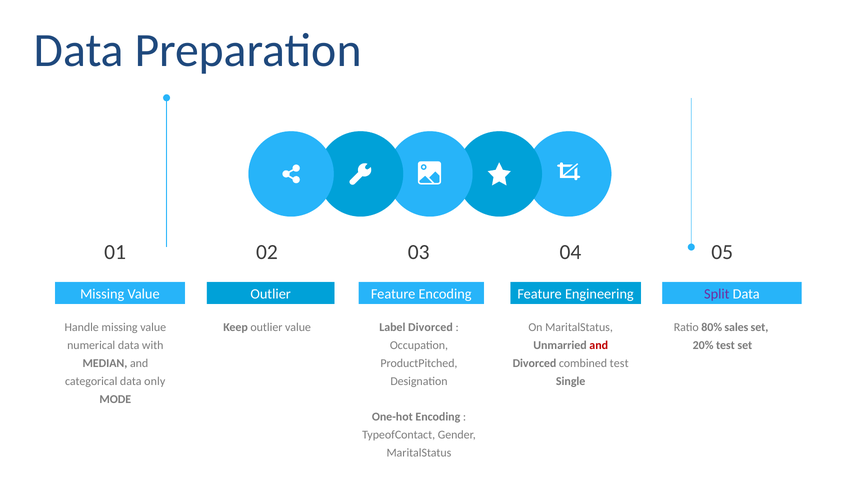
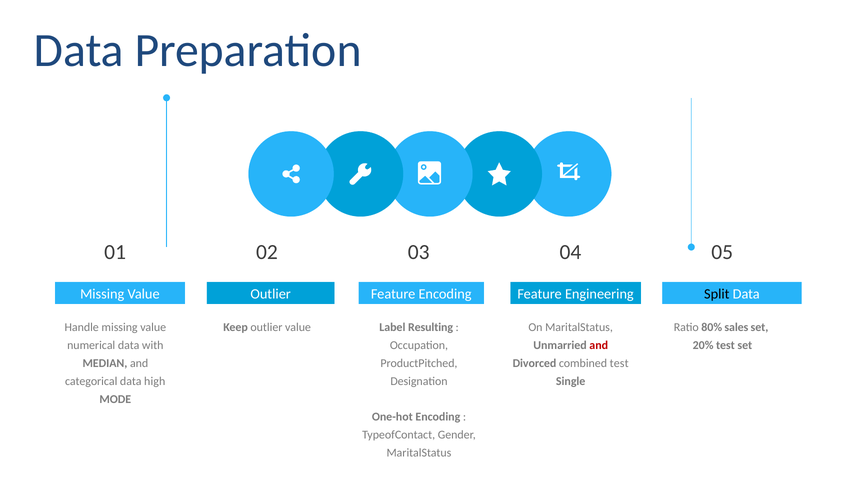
Split colour: purple -> black (717, 294)
Label Divorced: Divorced -> Resulting (431, 327)
only: only -> high (155, 381)
